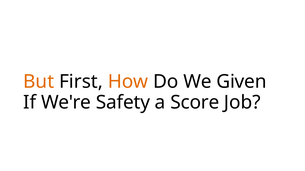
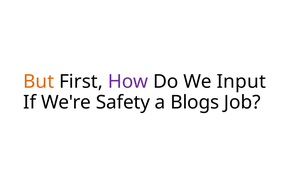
How colour: orange -> purple (128, 82)
Given: Given -> Input (241, 82)
Score: Score -> Blogs (195, 103)
